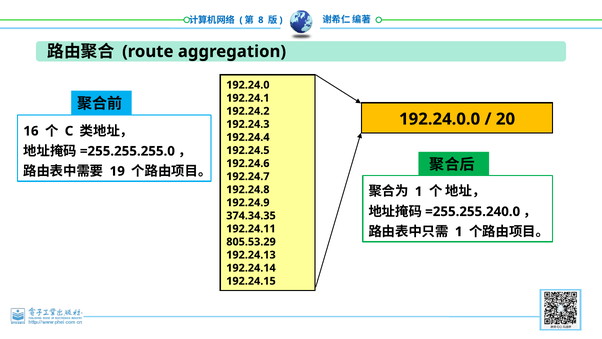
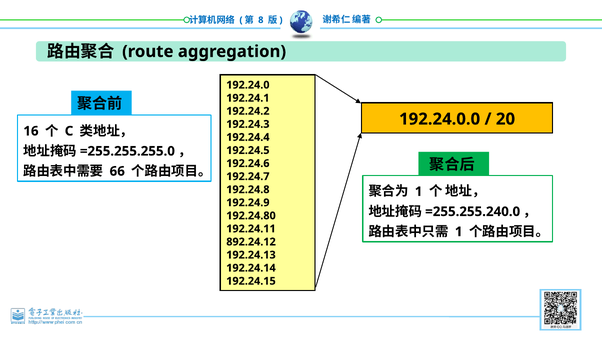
19: 19 -> 66 (117, 171)
374.34.35: 374.34.35 -> 192.24.80 (251, 215)
805.53.29: 805.53.29 -> 892.24.12 (251, 242)
